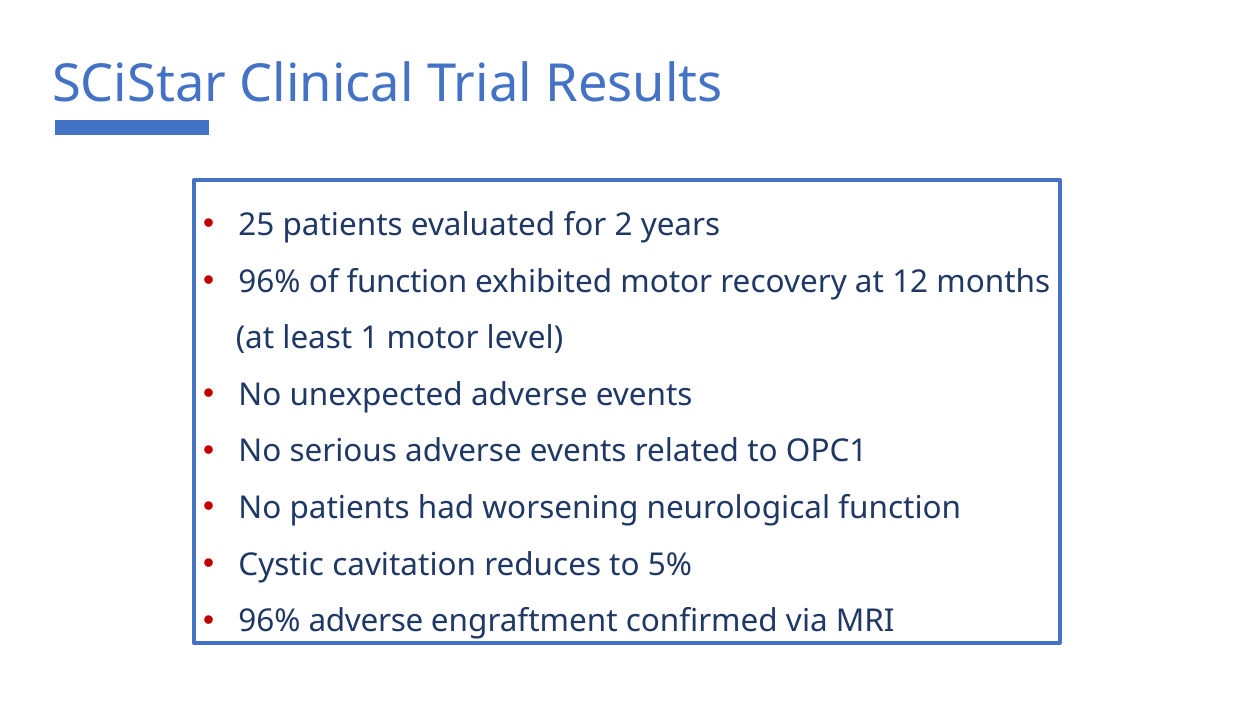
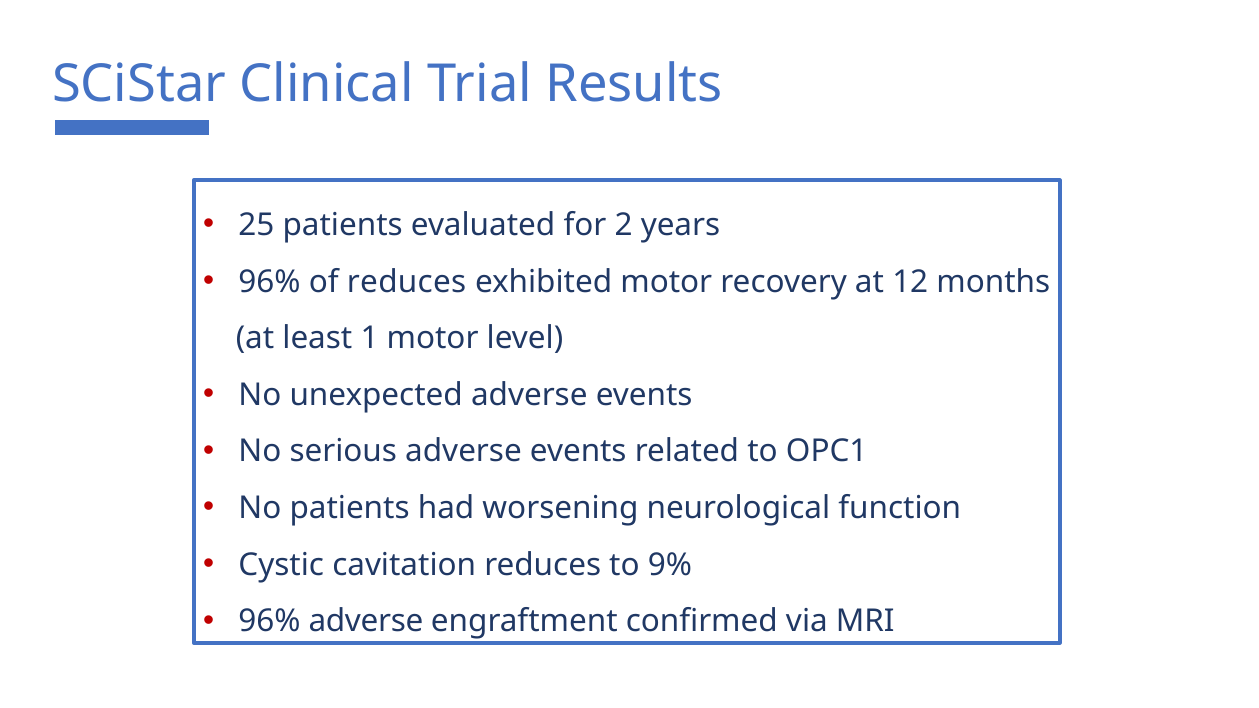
of function: function -> reduces (407, 282)
5%: 5% -> 9% (670, 565)
